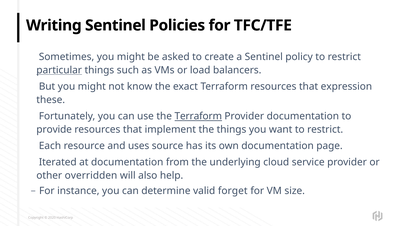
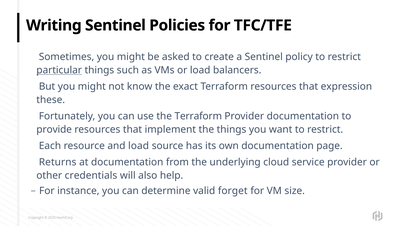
Terraform underline: present -> none (198, 116)
and uses: uses -> load (139, 146)
Iterated: Iterated -> Returns (58, 162)
overridden: overridden -> credentials (91, 176)
